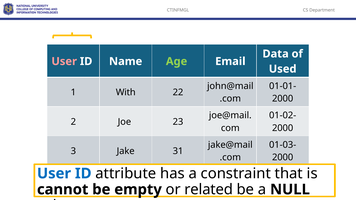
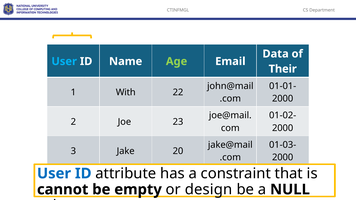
User colour: pink -> light blue (64, 61)
Used: Used -> Their (283, 69)
31: 31 -> 20 (178, 151)
related: related -> design (209, 190)
